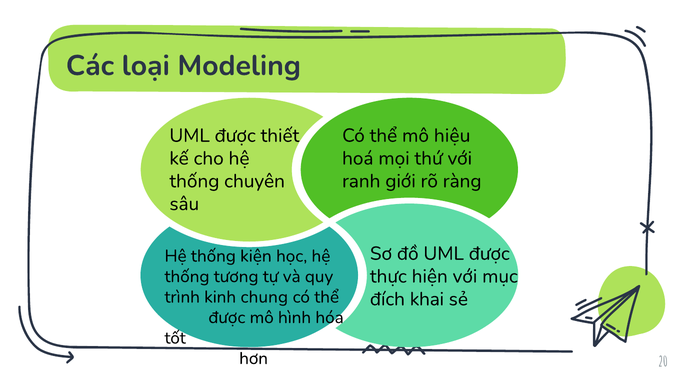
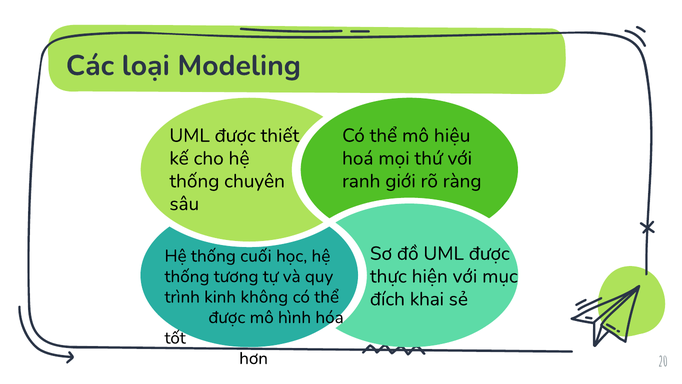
kiện: kiện -> cuối (256, 256)
chung: chung -> không (264, 297)
